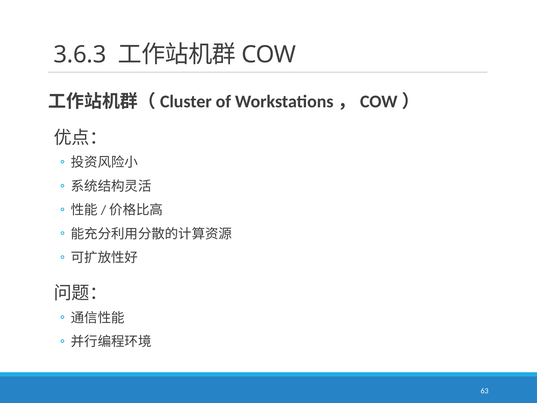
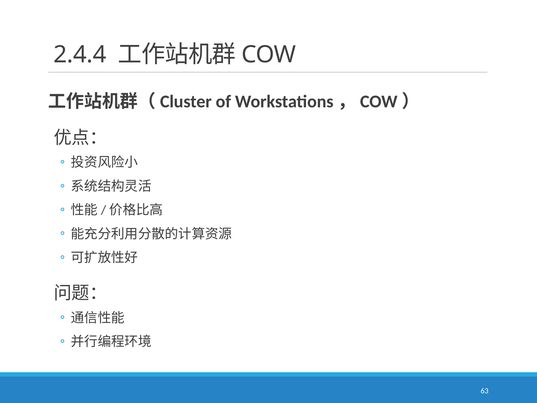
3.6.3: 3.6.3 -> 2.4.4 (80, 55)
